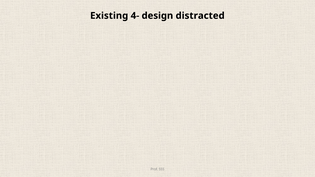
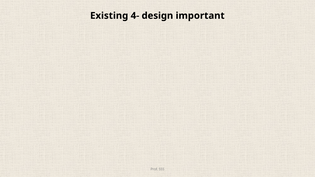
distracted: distracted -> important (200, 16)
